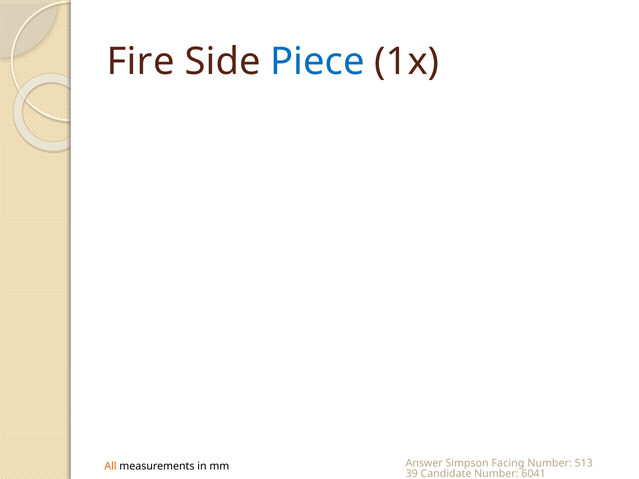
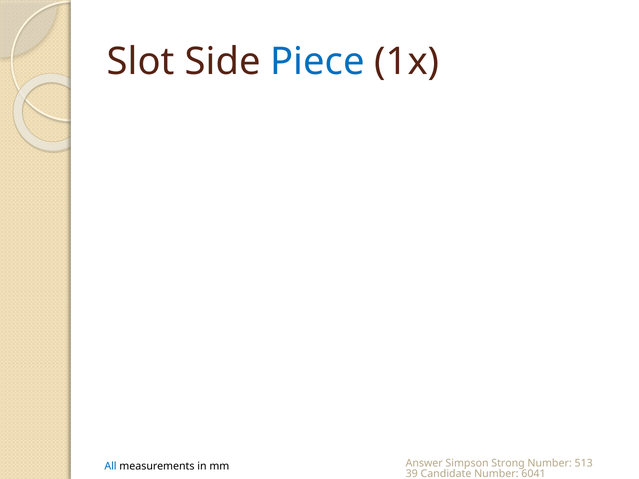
Fire: Fire -> Slot (141, 62)
Facing: Facing -> Strong (508, 463)
All colour: orange -> blue (110, 466)
